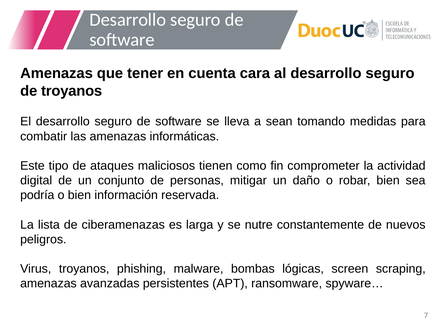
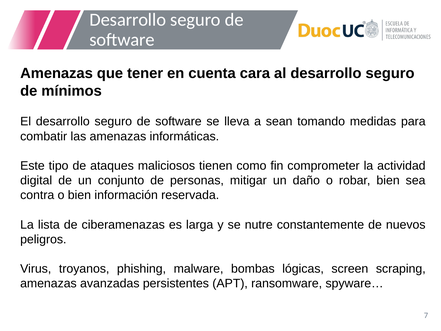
de troyanos: troyanos -> mínimos (72, 91)
podría: podría -> contra (37, 195)
